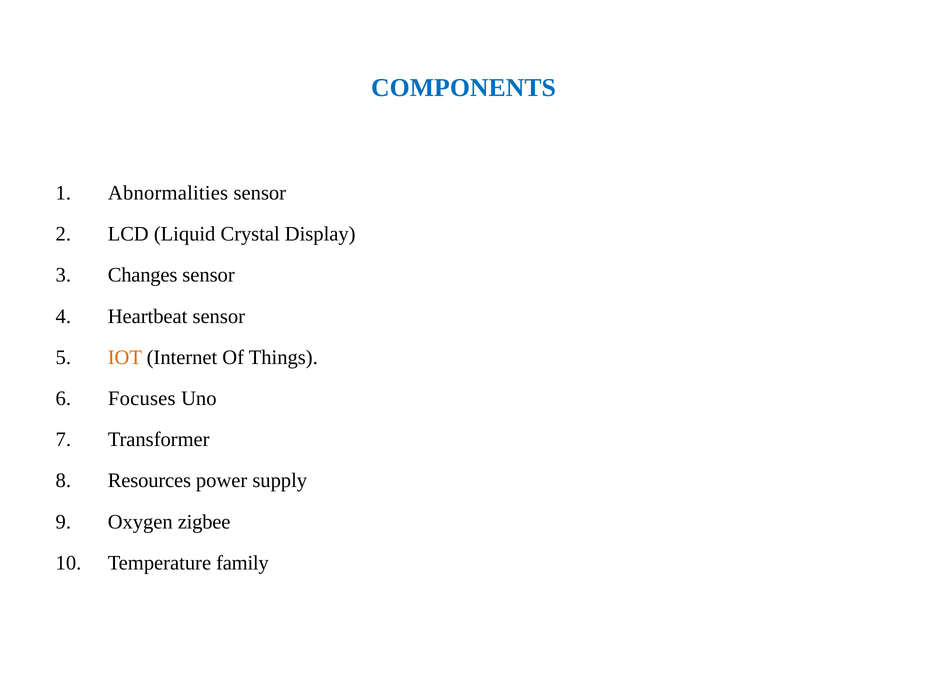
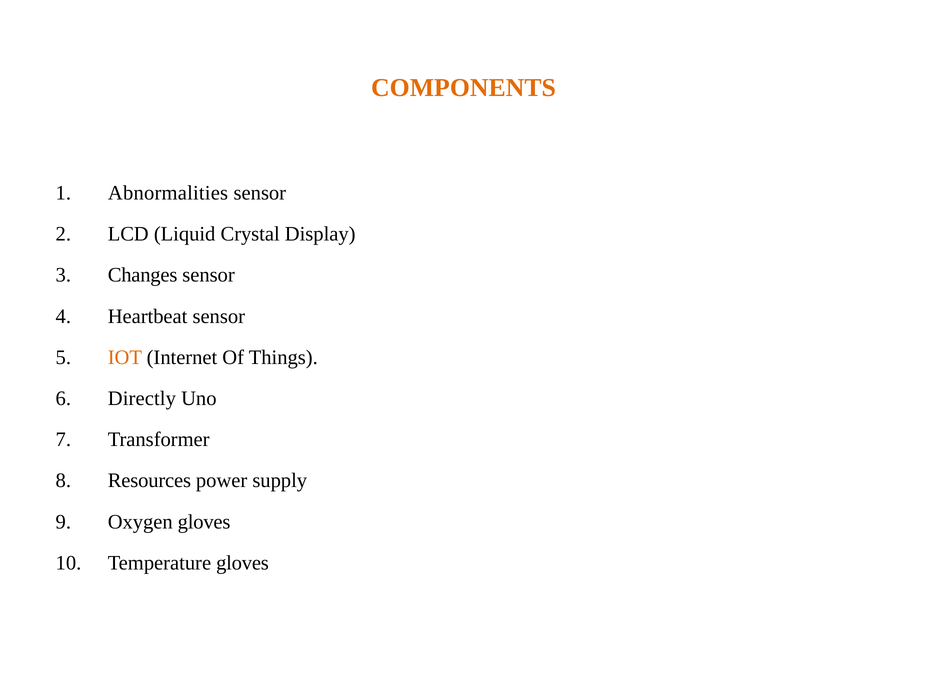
COMPONENTS colour: blue -> orange (464, 88)
Focuses: Focuses -> Directly (142, 399)
Oxygen zigbee: zigbee -> gloves (204, 522)
Temperature family: family -> gloves (242, 563)
